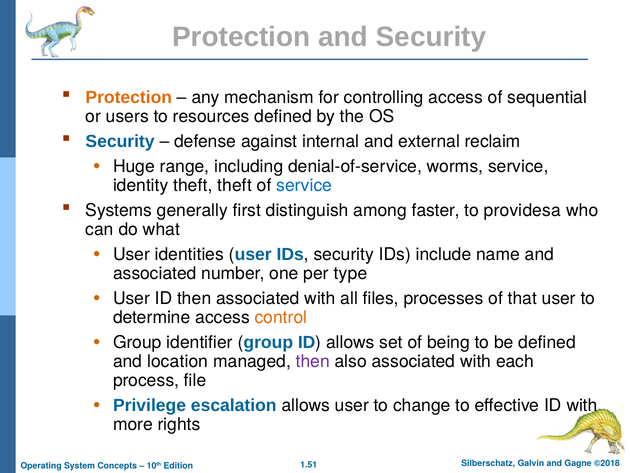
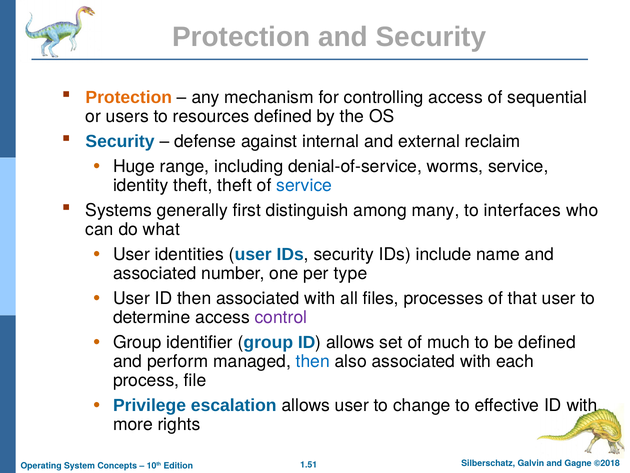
faster: faster -> many (436, 210)
providesa: providesa -> interfaces (522, 210)
control colour: orange -> purple (281, 317)
being: being -> much (448, 342)
location: location -> perform (178, 361)
then colour: purple -> blue (313, 361)
